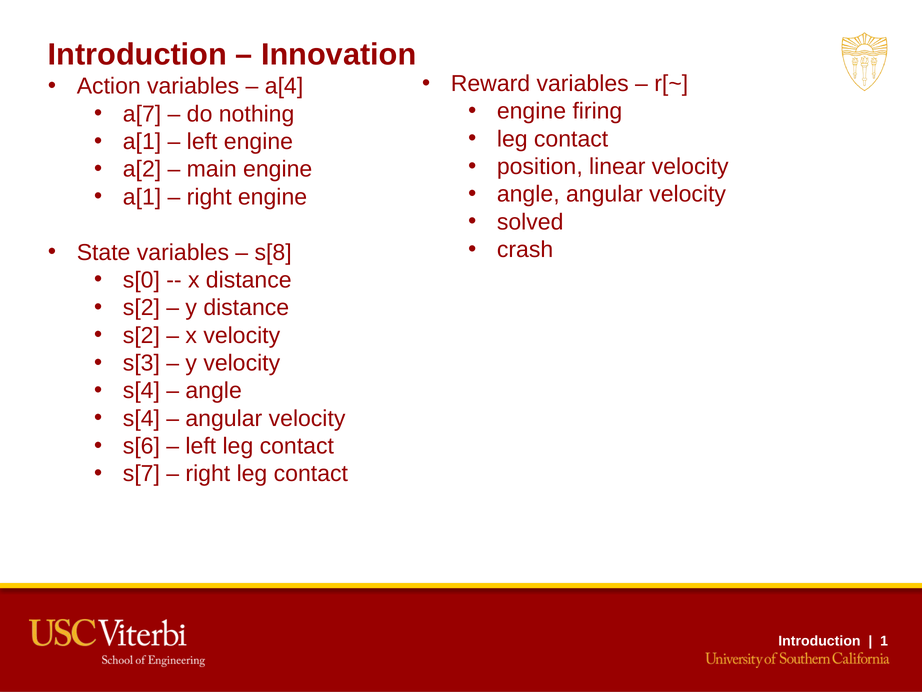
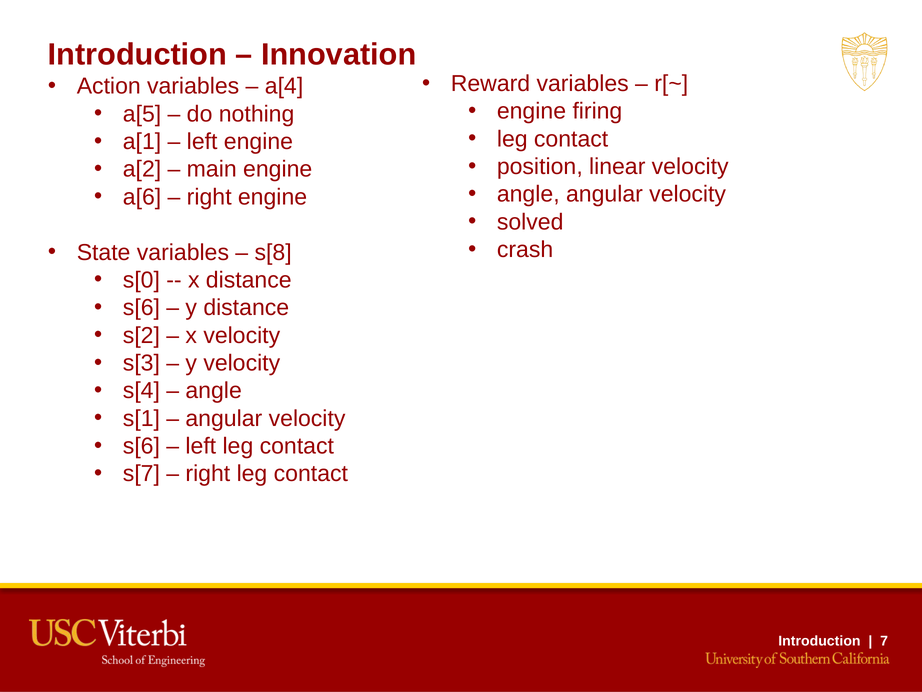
a[7: a[7 -> a[5 (142, 114)
a[1: a[1 -> a[6 (142, 197)
s[2: s[2 -> s[6 (141, 308)
s[4: s[4 -> s[1 (141, 418)
1: 1 -> 7 (884, 641)
